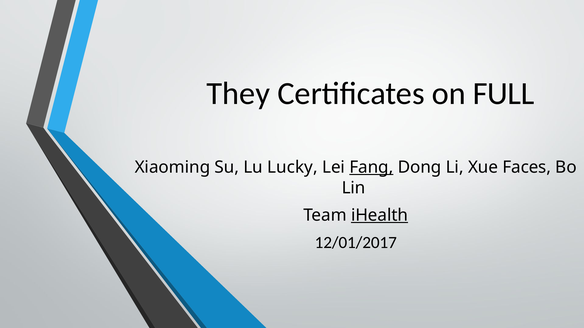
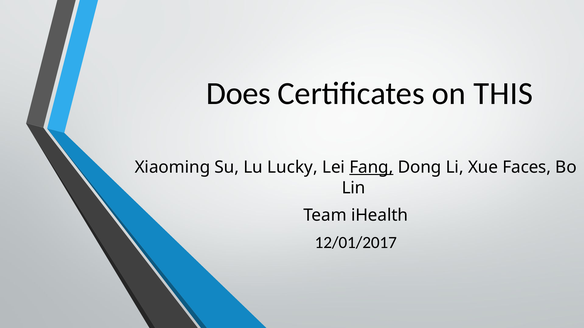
They: They -> Does (238, 94)
FULL: FULL -> THIS (503, 94)
iHealth underline: present -> none (380, 216)
